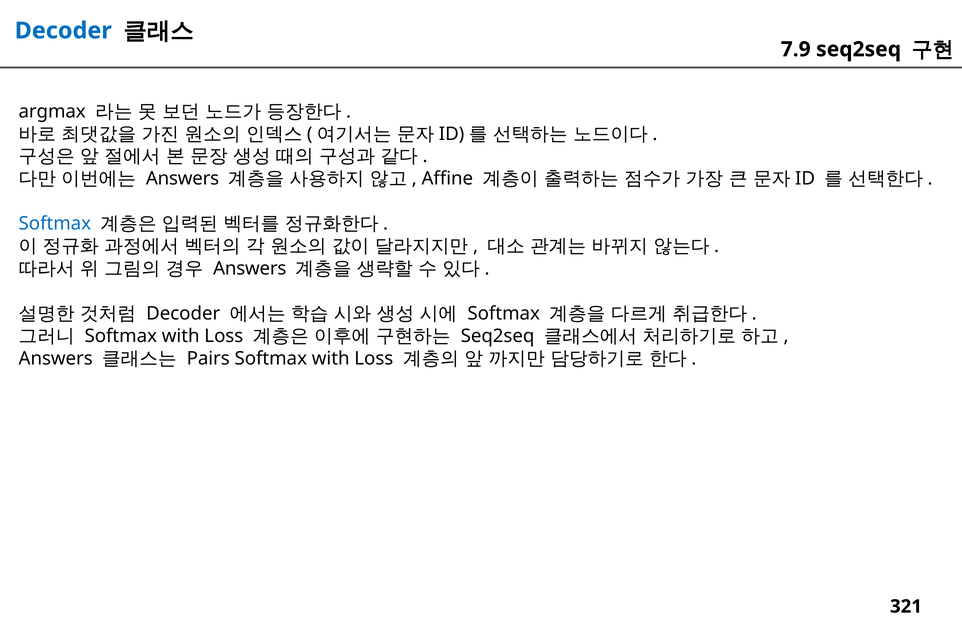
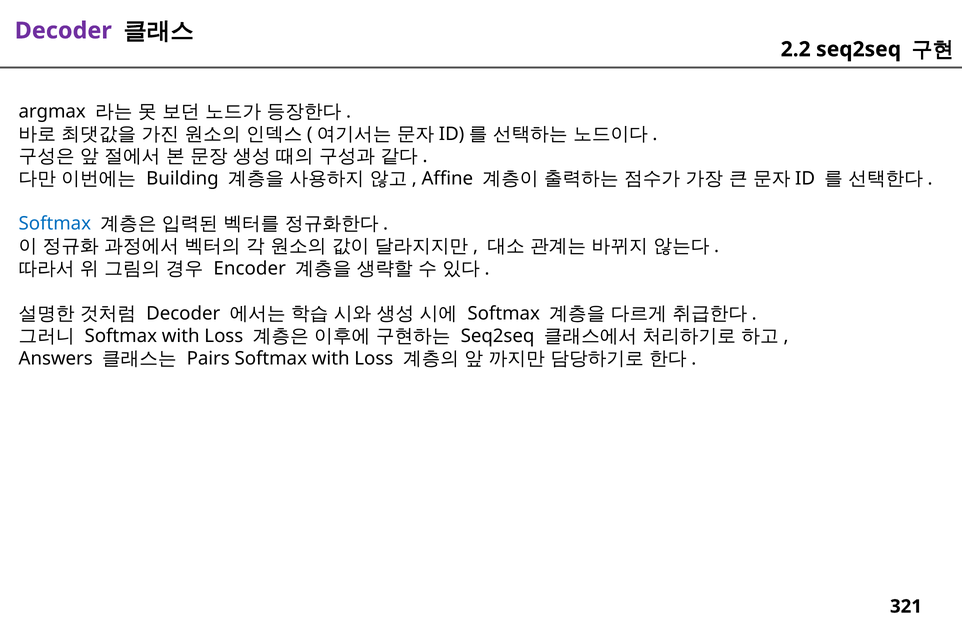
Decoder colour: blue -> purple (63, 31)
7.9: 7.9 -> 2.2 (796, 49)
Answers: Answers -> Building (182, 179)
Answers: Answers -> Encoder (250, 269)
